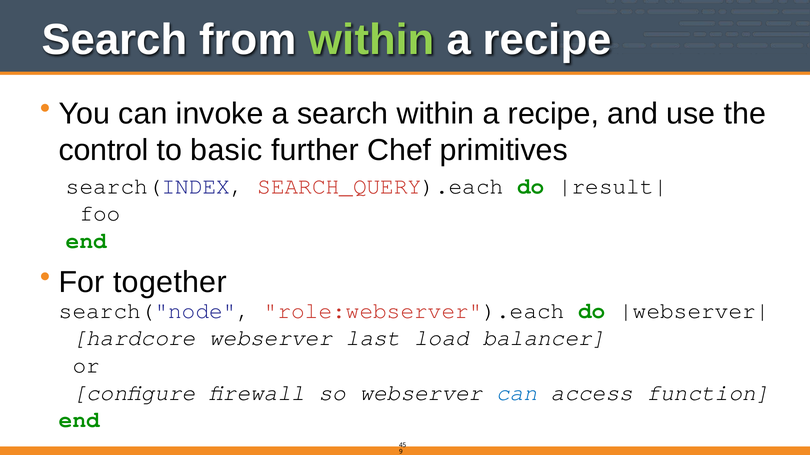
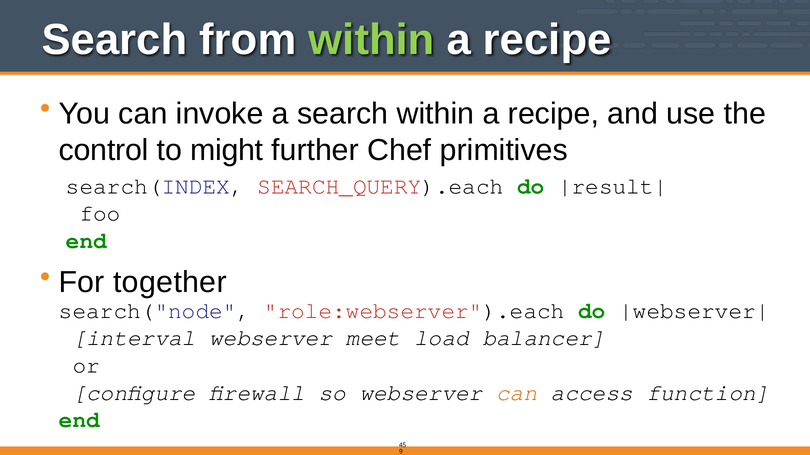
basic: basic -> might (227, 150)
hardcore: hardcore -> interval (134, 338)
last: last -> meet (373, 338)
can colour: blue -> orange (517, 393)
